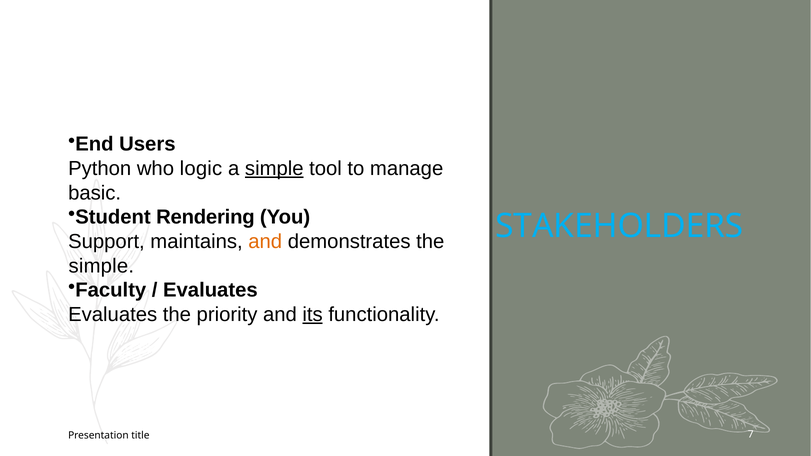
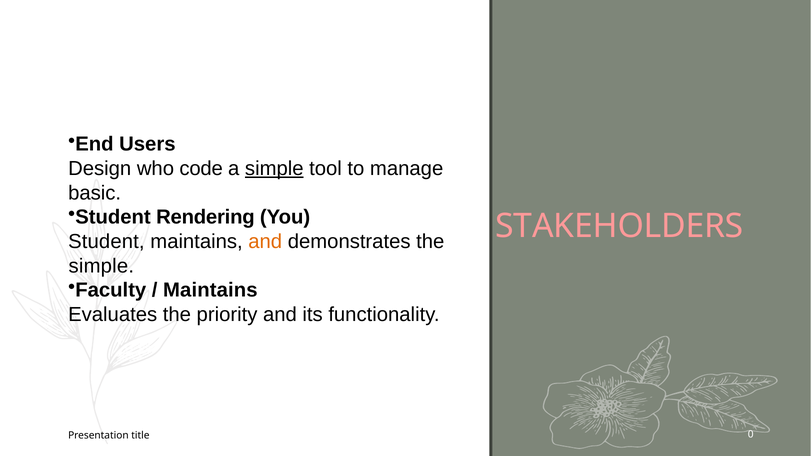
Python: Python -> Design (100, 169)
logic: logic -> code (201, 169)
STAKEHOLDERS colour: light blue -> pink (619, 226)
Support: Support -> Student (106, 242)
Evaluates: Evaluates -> Maintains (210, 290)
its underline: present -> none (313, 315)
7: 7 -> 0 (751, 435)
